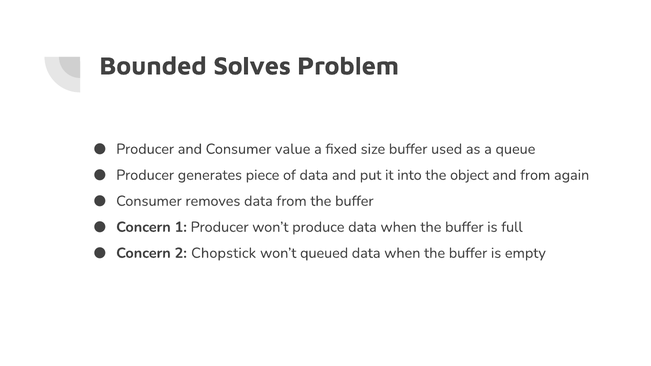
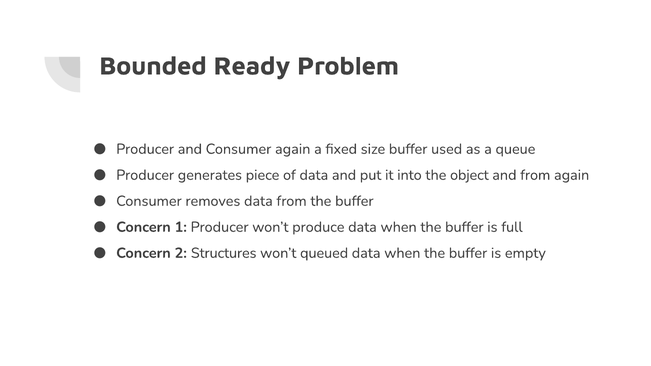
Solves: Solves -> Ready (252, 66)
Consumer value: value -> again (293, 149)
Chopstick: Chopstick -> Structures (224, 253)
